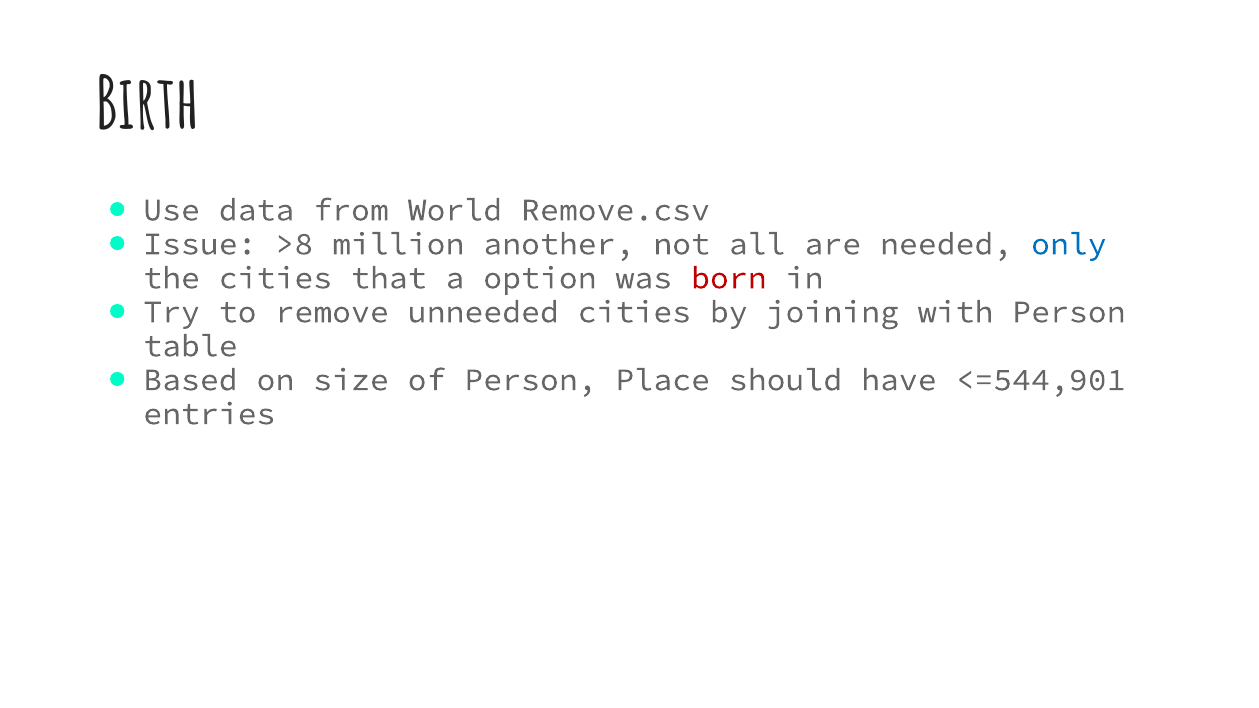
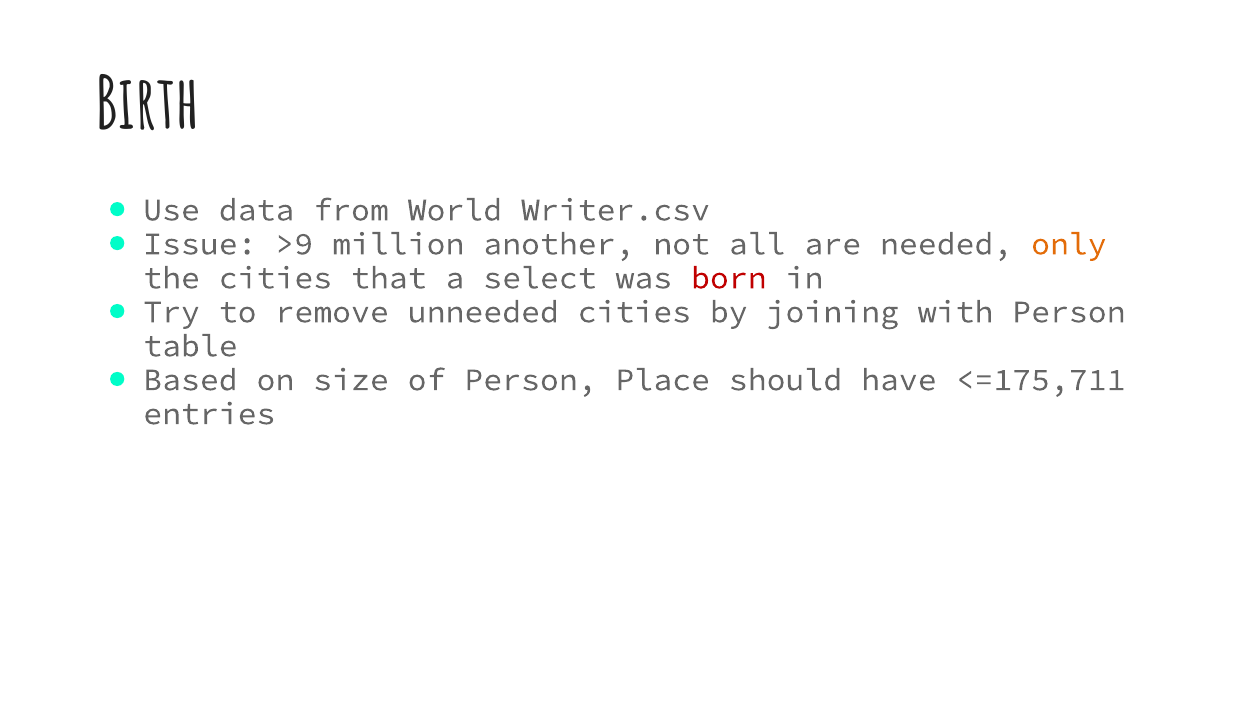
Remove.csv: Remove.csv -> Writer.csv (615, 210)
>8: >8 -> >9 (294, 244)
only colour: blue -> orange (1069, 244)
option: option -> select (540, 278)
<=544,901: <=544,901 -> <=175,711 (1041, 380)
